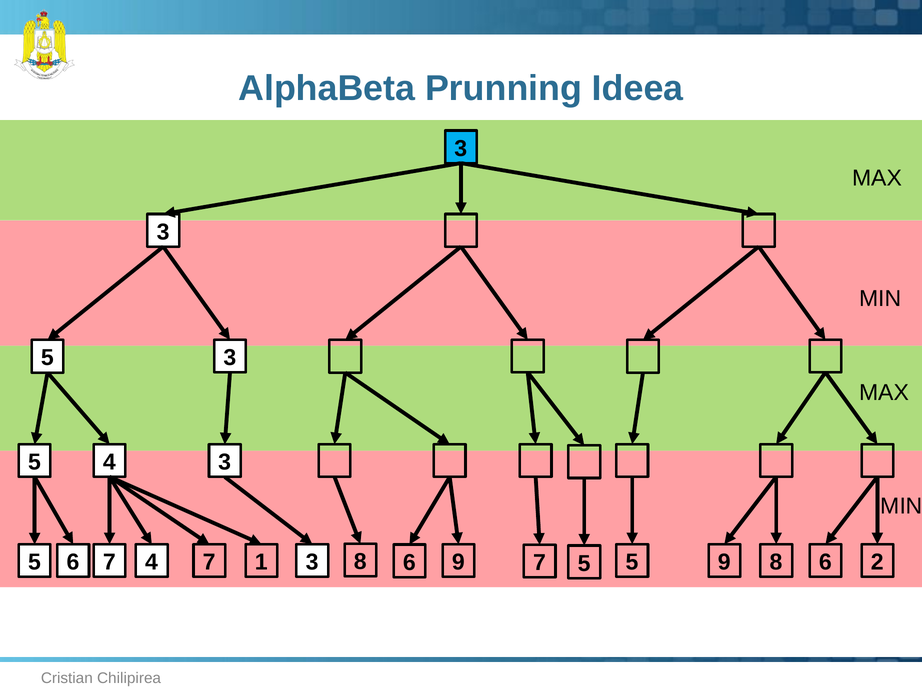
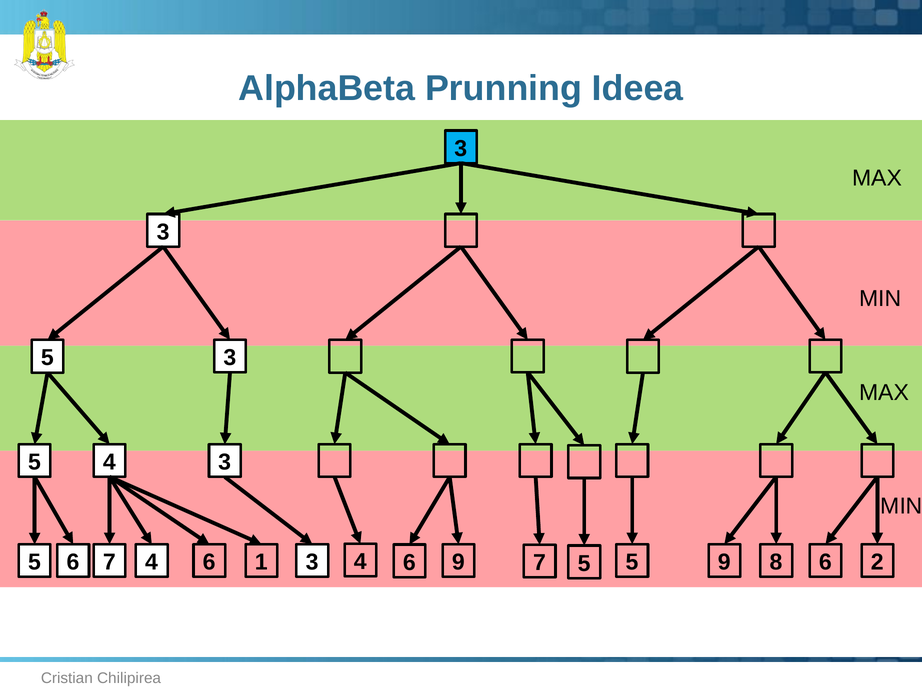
5 7: 7 -> 6 (209, 563)
1 8: 8 -> 4 (360, 562)
